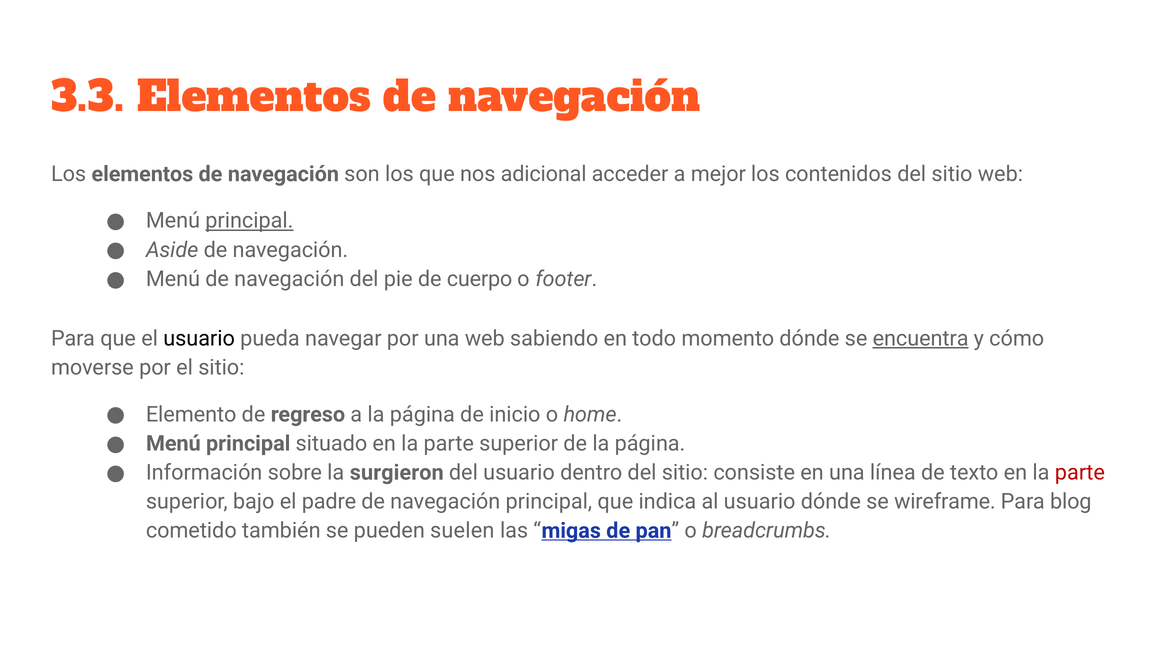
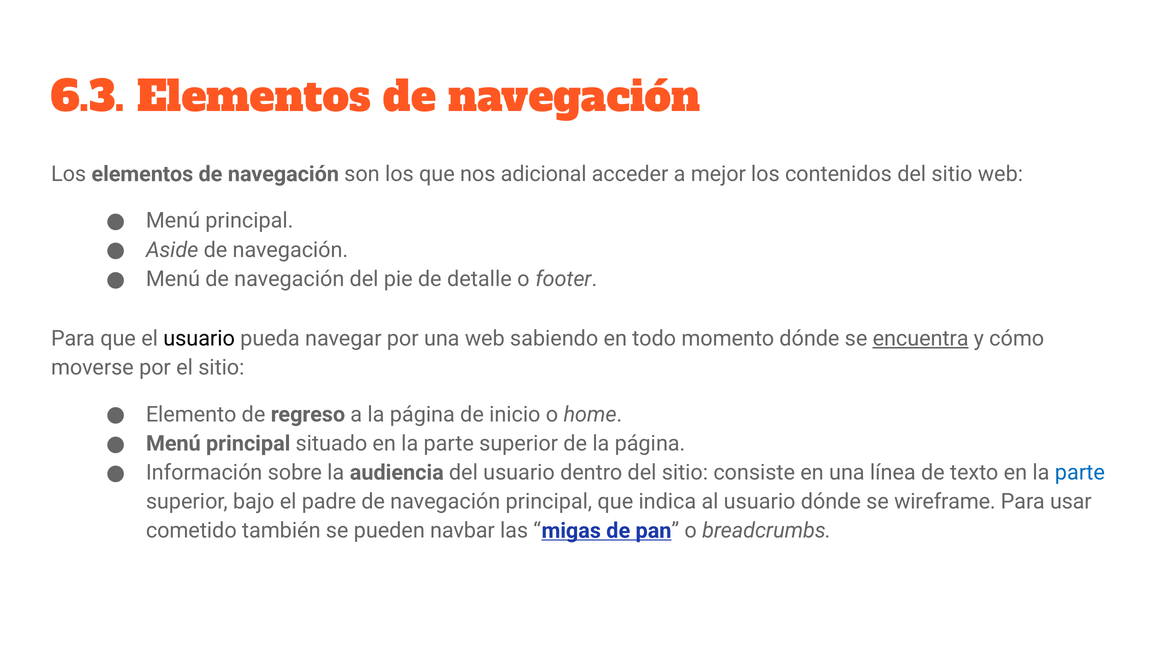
3.3: 3.3 -> 6.3 (88, 98)
principal underline: present -> none (249, 221)
cuerpo: cuerpo -> detalle (479, 279)
surgieron: surgieron -> audiencia (397, 473)
parte colour: red -> blue (1080, 473)
blog: blog -> usar (1071, 502)
suelen: suelen -> navbar (462, 531)
